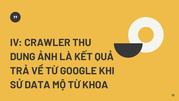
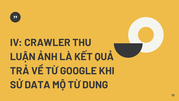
DUNG: DUNG -> LUẬN (23, 57)
KHOA: KHOA -> DUNG (95, 85)
